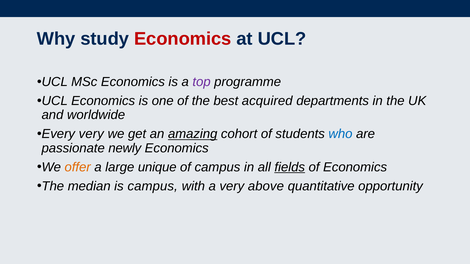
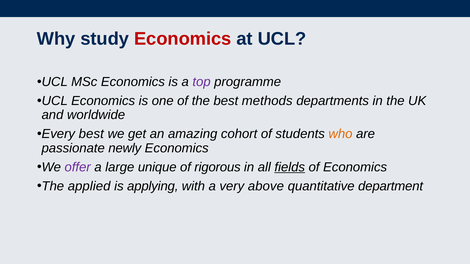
acquired: acquired -> methods (267, 101)
Every very: very -> best (91, 134)
amazing underline: present -> none (193, 134)
who colour: blue -> orange (340, 134)
offer colour: orange -> purple (78, 167)
of campus: campus -> rigorous (218, 167)
median: median -> applied (89, 186)
is campus: campus -> applying (153, 186)
opportunity: opportunity -> department (391, 186)
